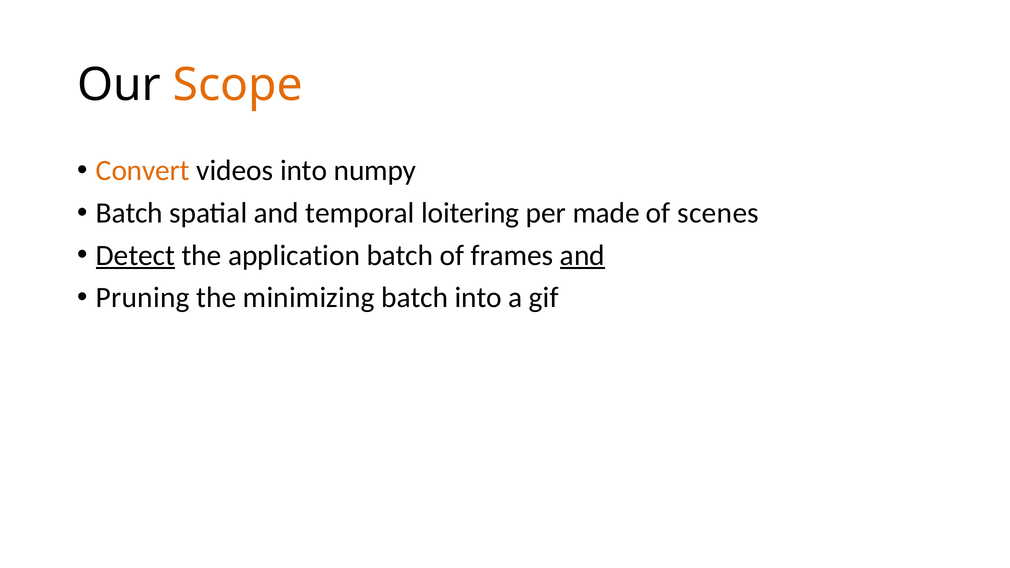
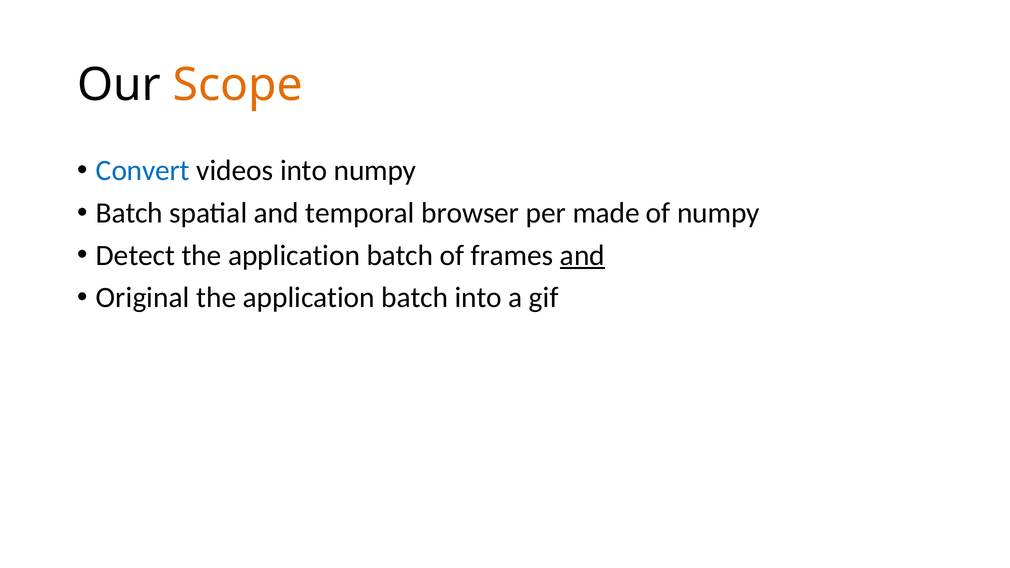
Convert colour: orange -> blue (143, 171)
loitering: loitering -> browser (470, 213)
of scenes: scenes -> numpy (718, 213)
Detect underline: present -> none (135, 255)
Pruning: Pruning -> Original (143, 298)
minimizing: minimizing -> application (309, 298)
